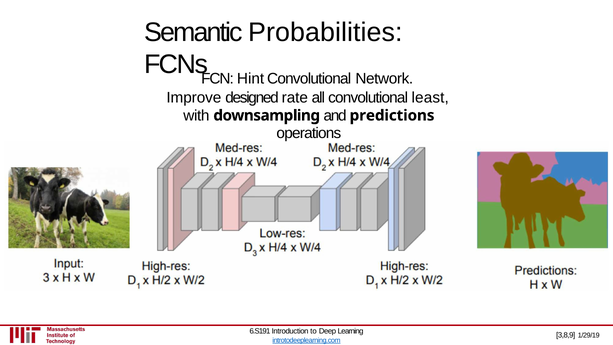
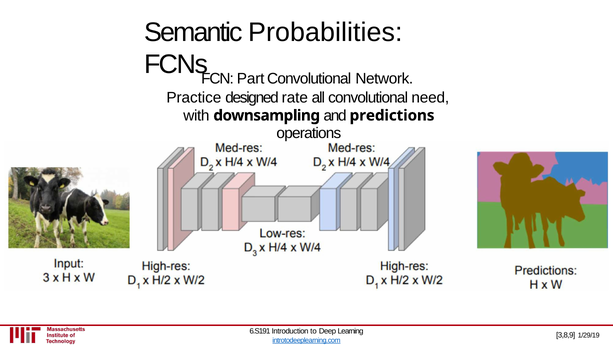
Hint: Hint -> Part (251, 79)
Improve: Improve -> Practice (194, 98)
least: least -> need (430, 98)
